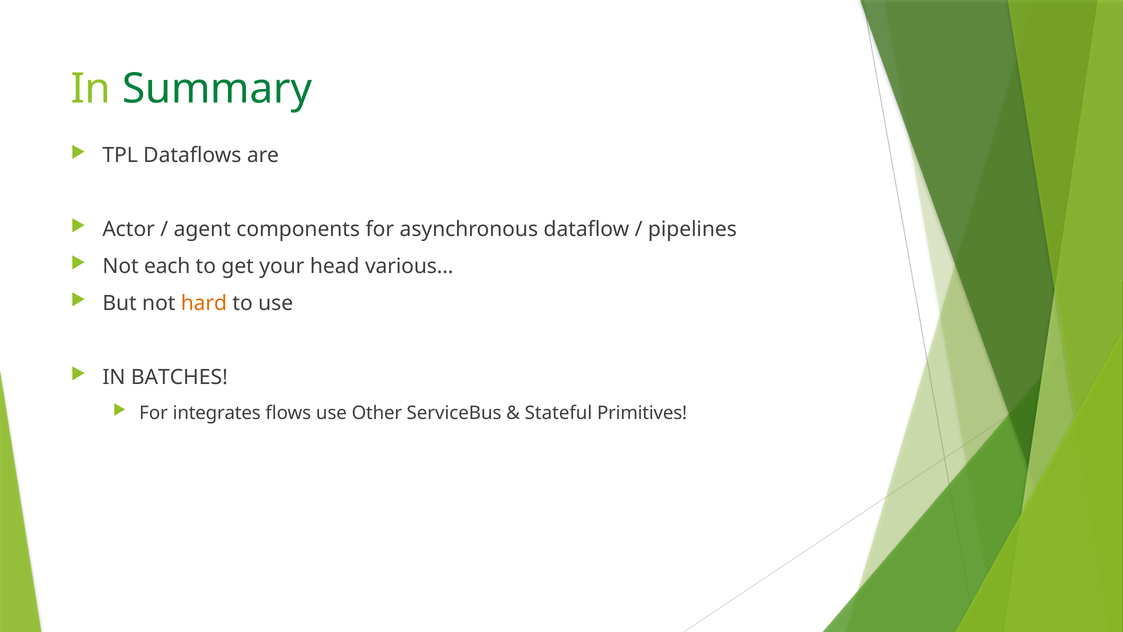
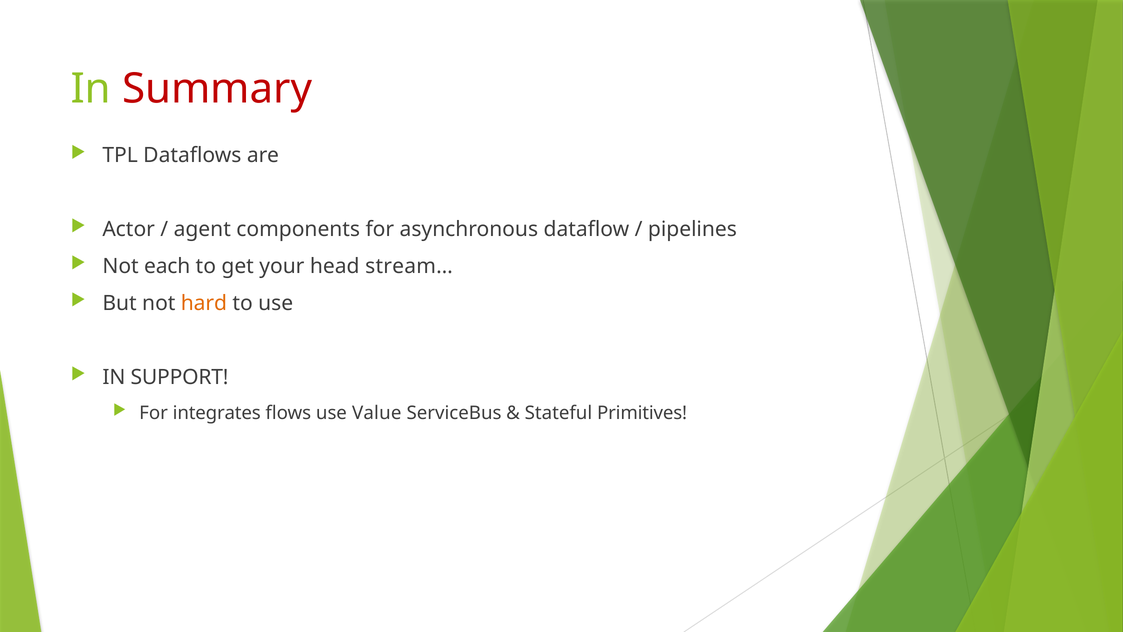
Summary colour: green -> red (217, 89)
various…: various… -> stream… (409, 266)
BATCHES: BATCHES -> SUPPORT (180, 377)
Other: Other -> Value (377, 413)
